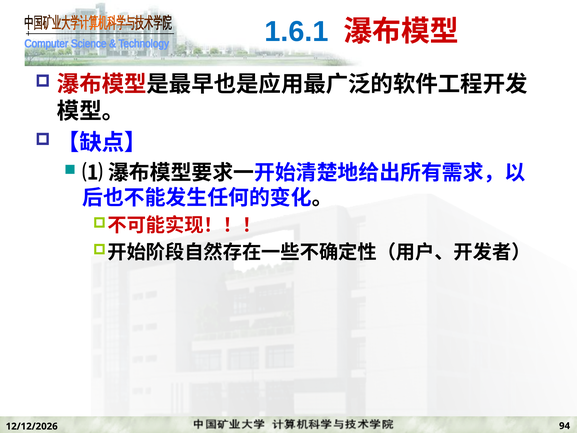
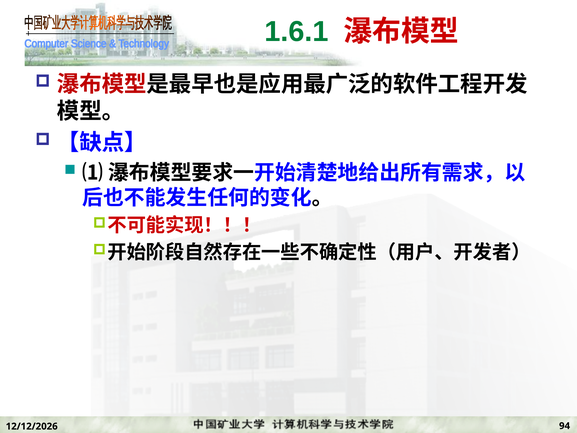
1.6.1 colour: blue -> green (296, 32)
